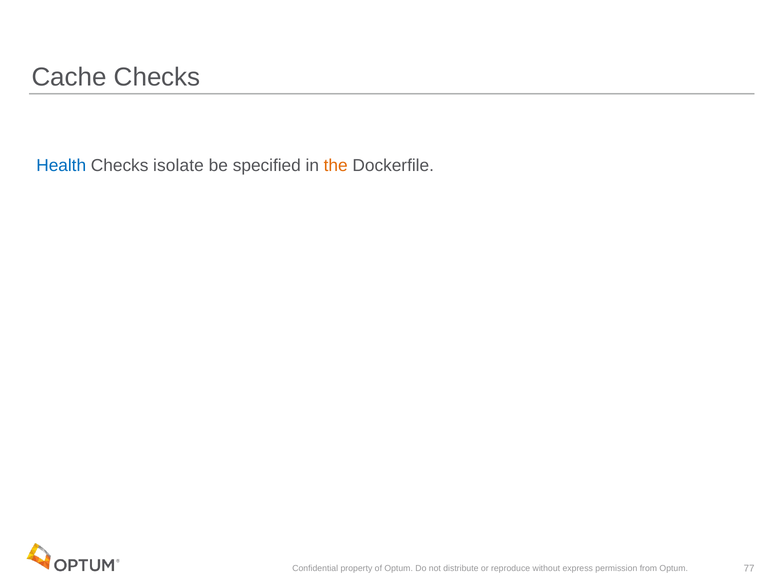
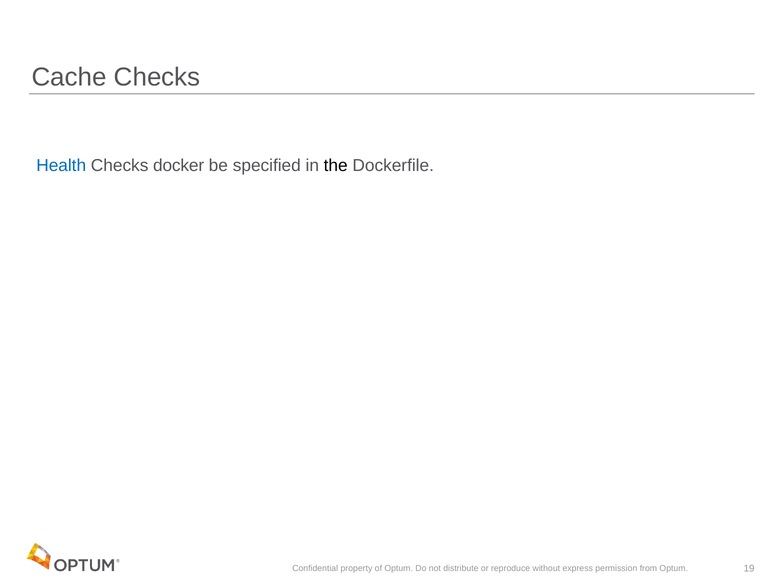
isolate: isolate -> docker (179, 166)
the colour: orange -> black (336, 166)
77: 77 -> 19 (749, 569)
